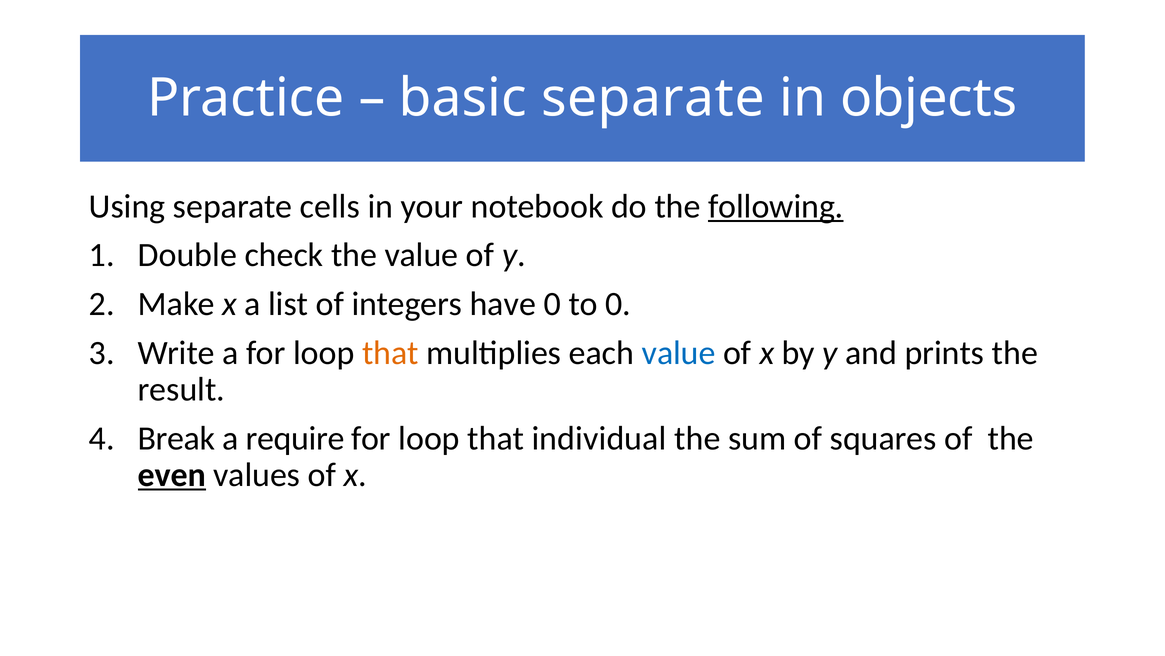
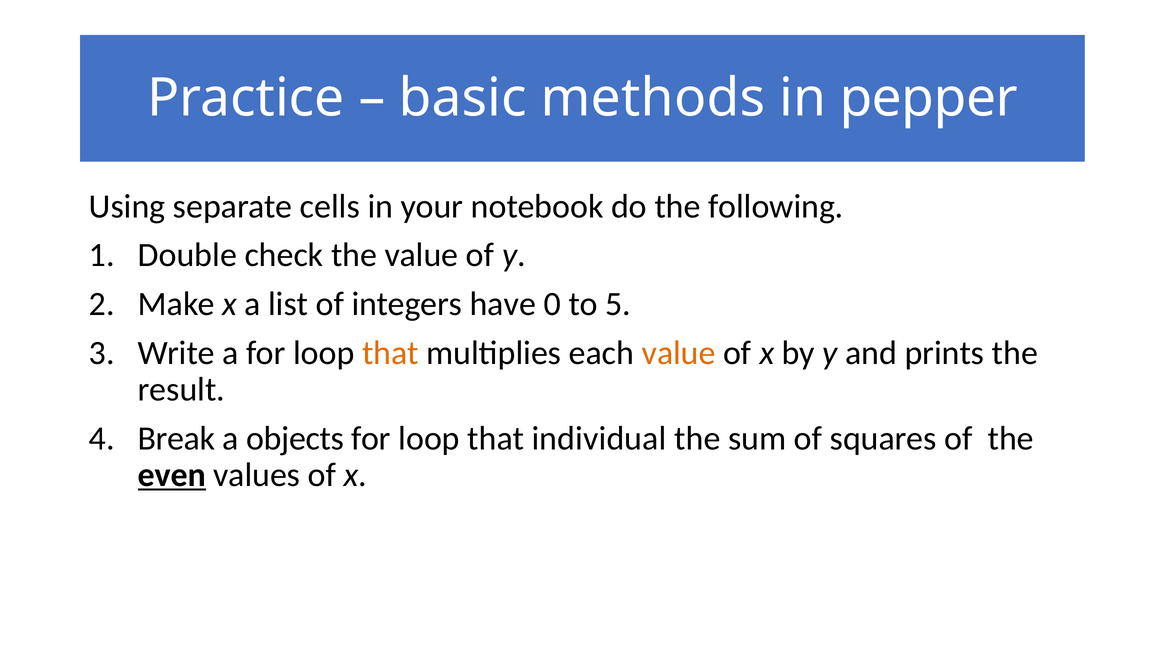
basic separate: separate -> methods (653, 98)
objects: objects -> pepper (929, 98)
following underline: present -> none (776, 206)
to 0: 0 -> 5 (618, 304)
value colour: blue -> orange (679, 352)
require: require -> objects (295, 438)
